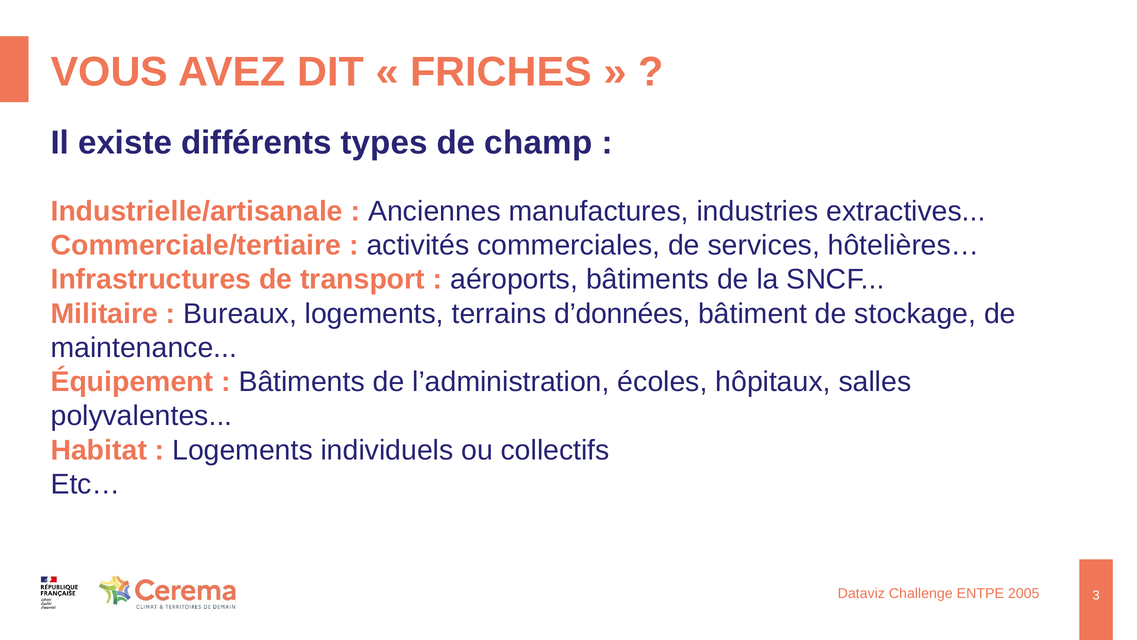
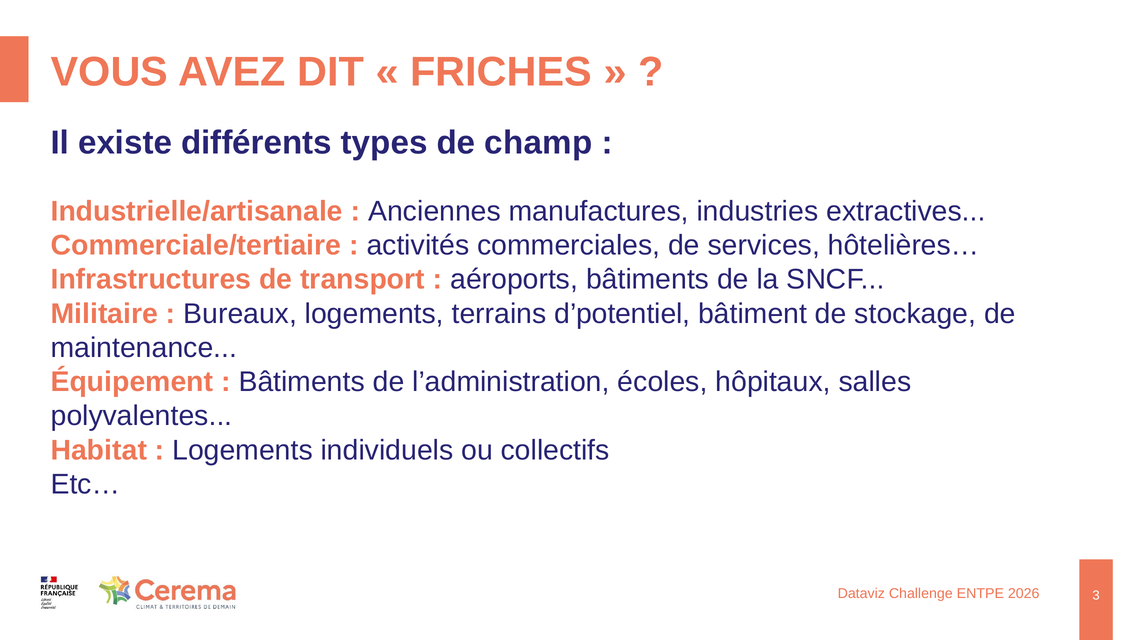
d’données: d’données -> d’potentiel (622, 313)
2005: 2005 -> 2026 (1024, 593)
